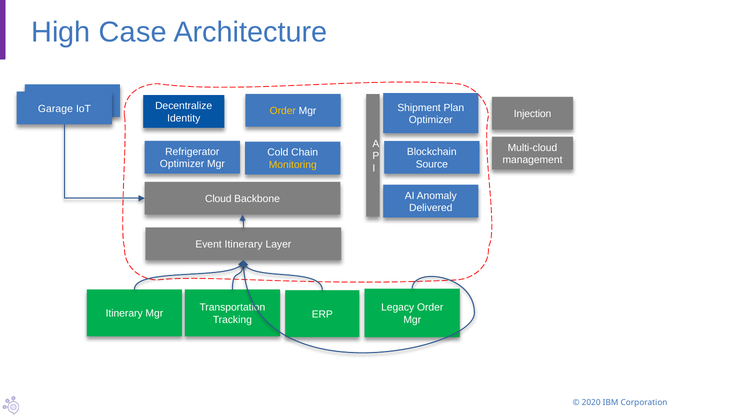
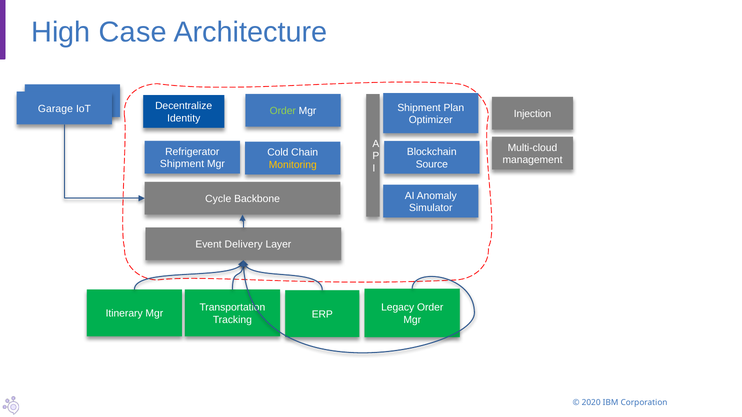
Order colour: yellow -> light green (283, 111)
Optimizer: Optimizer -> Shipment (182, 164)
Cloud: Cloud -> Cycle (218, 199)
Delivered: Delivered -> Simulator (431, 208)
Event Itinerary: Itinerary -> Delivery (244, 245)
